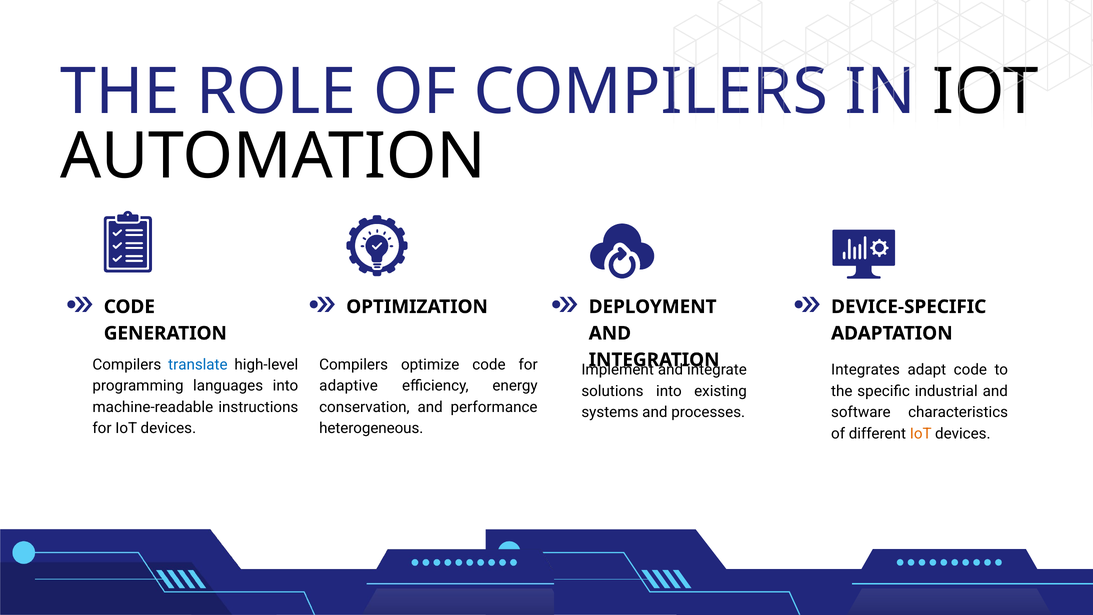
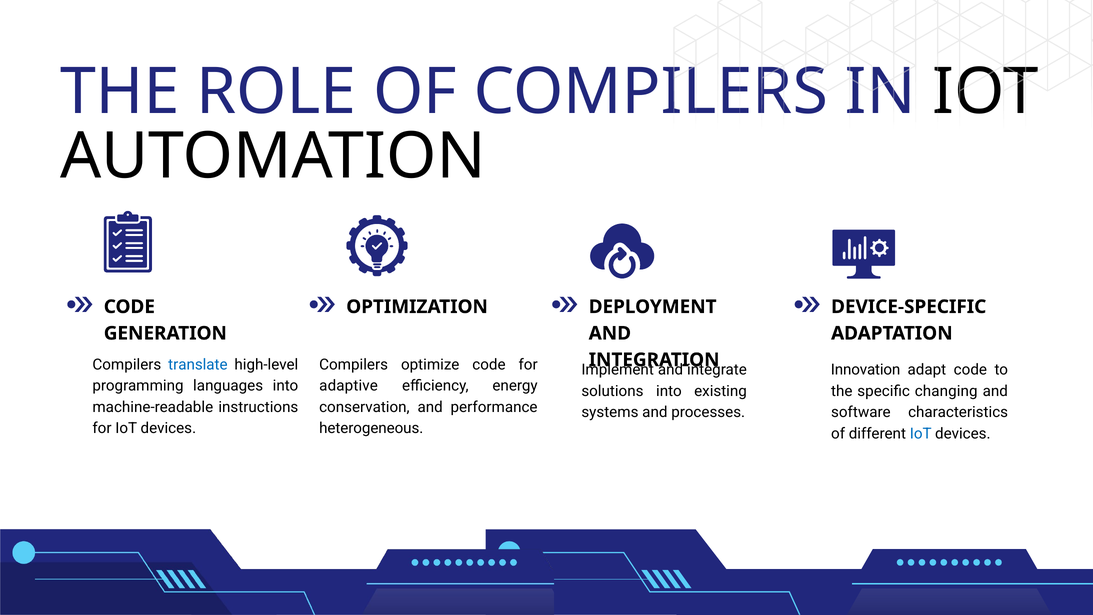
Integrates: Integrates -> Innovation (866, 370)
industrial: industrial -> changing (946, 391)
IoT colour: orange -> blue (921, 433)
